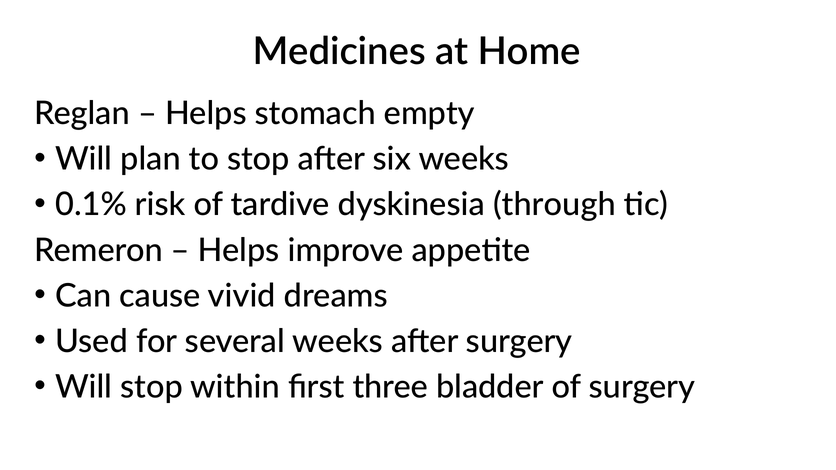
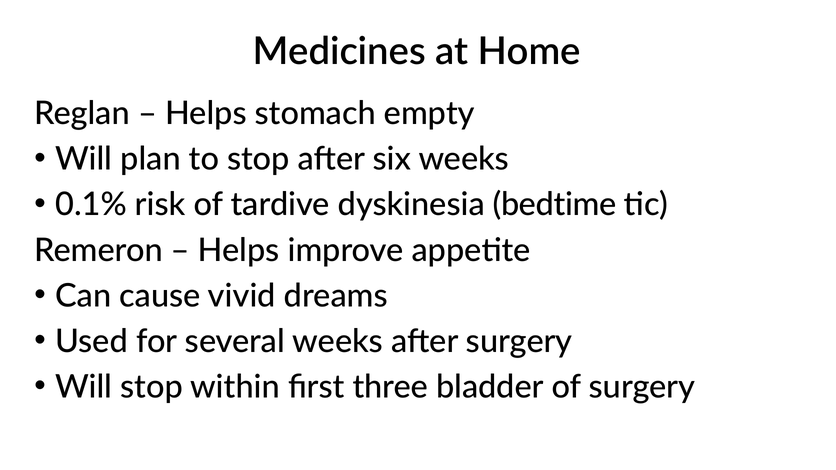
through: through -> bedtime (555, 205)
